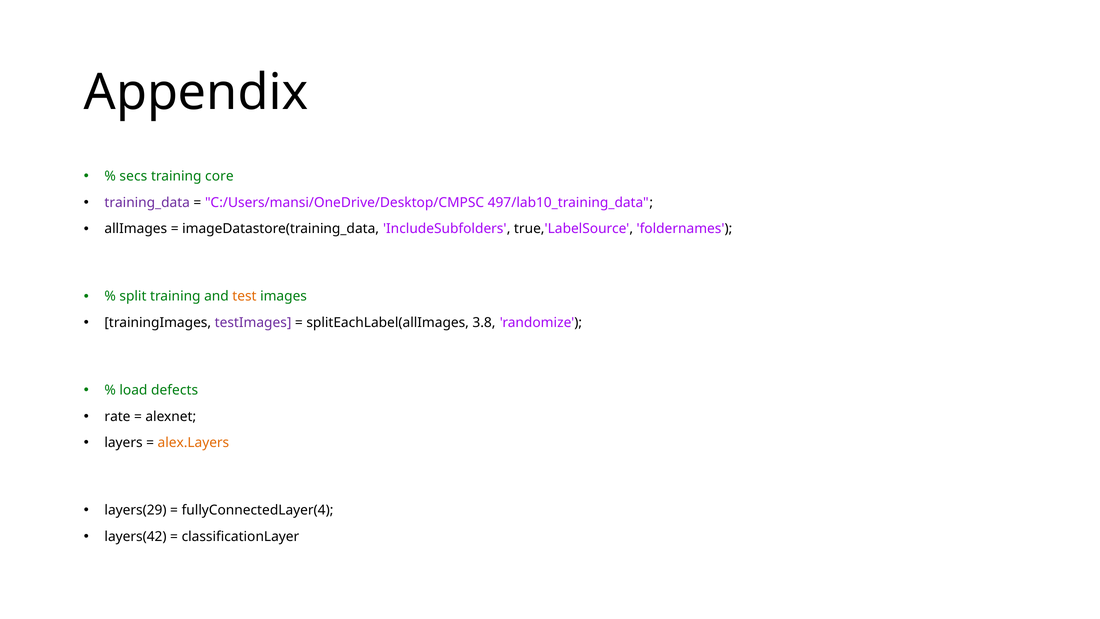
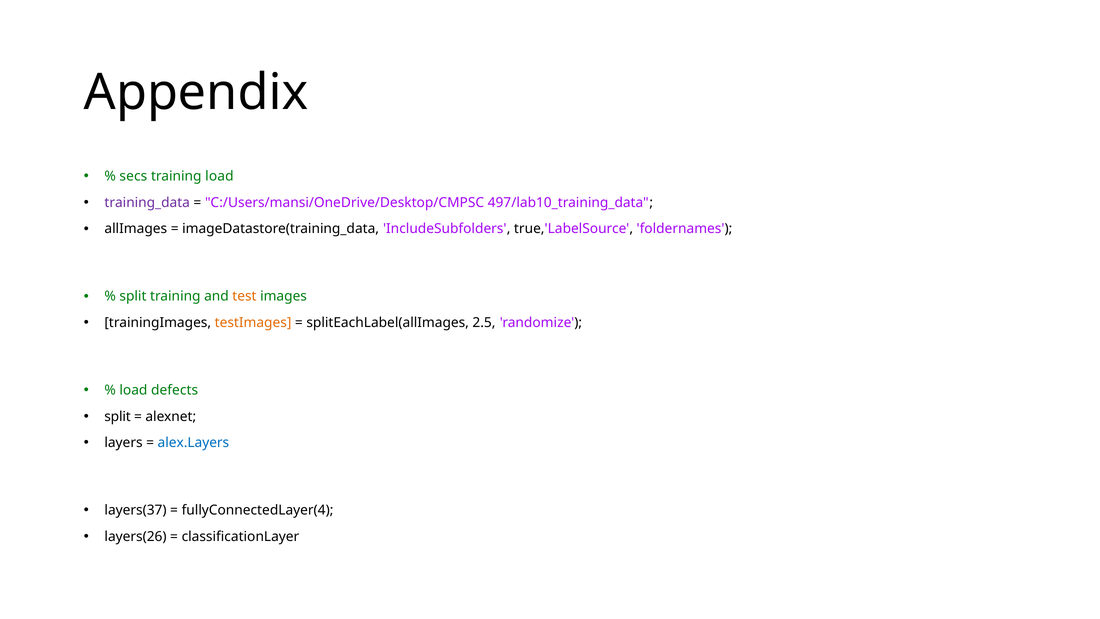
training core: core -> load (219, 176)
testImages colour: purple -> orange (253, 323)
3.8: 3.8 -> 2.5 (484, 323)
rate: rate -> split (118, 416)
alex.Layers colour: orange -> blue (193, 443)
layers(29: layers(29 -> layers(37 (136, 510)
layers(42: layers(42 -> layers(26 (136, 536)
